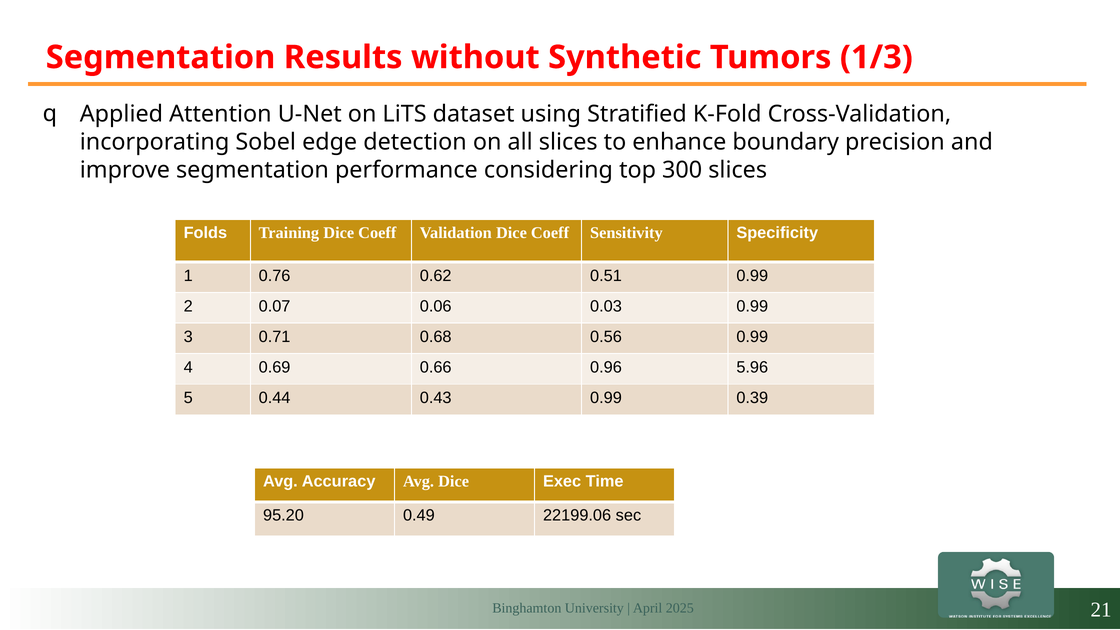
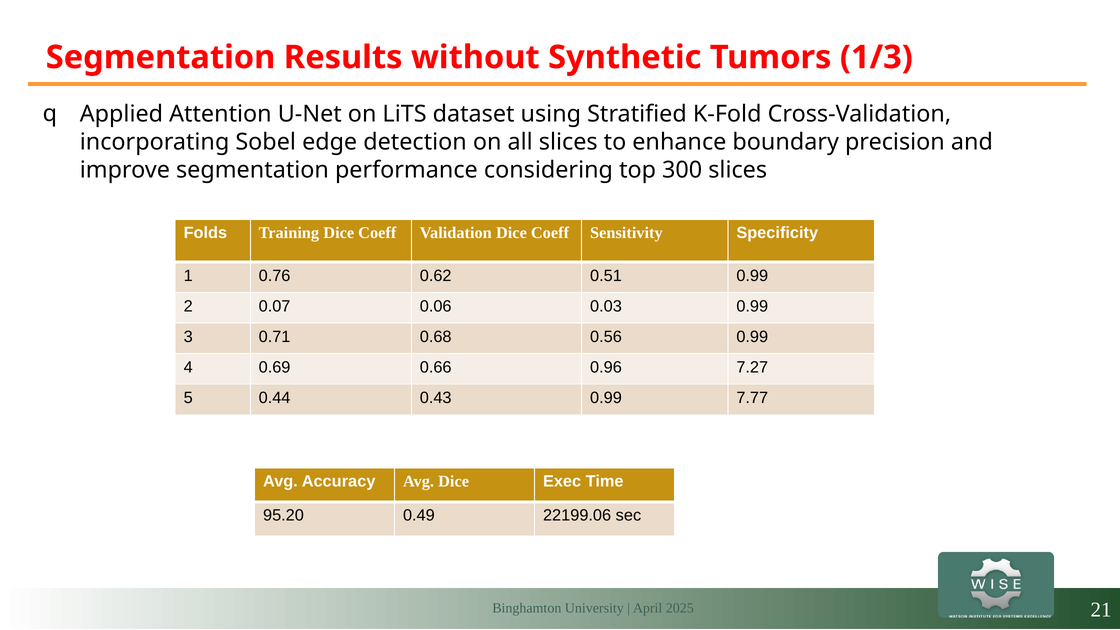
5.96: 5.96 -> 7.27 (752, 367)
0.39: 0.39 -> 7.77 (752, 398)
